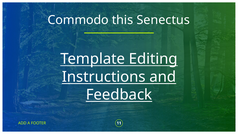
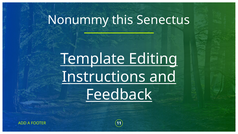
Commodo: Commodo -> Nonummy (78, 20)
